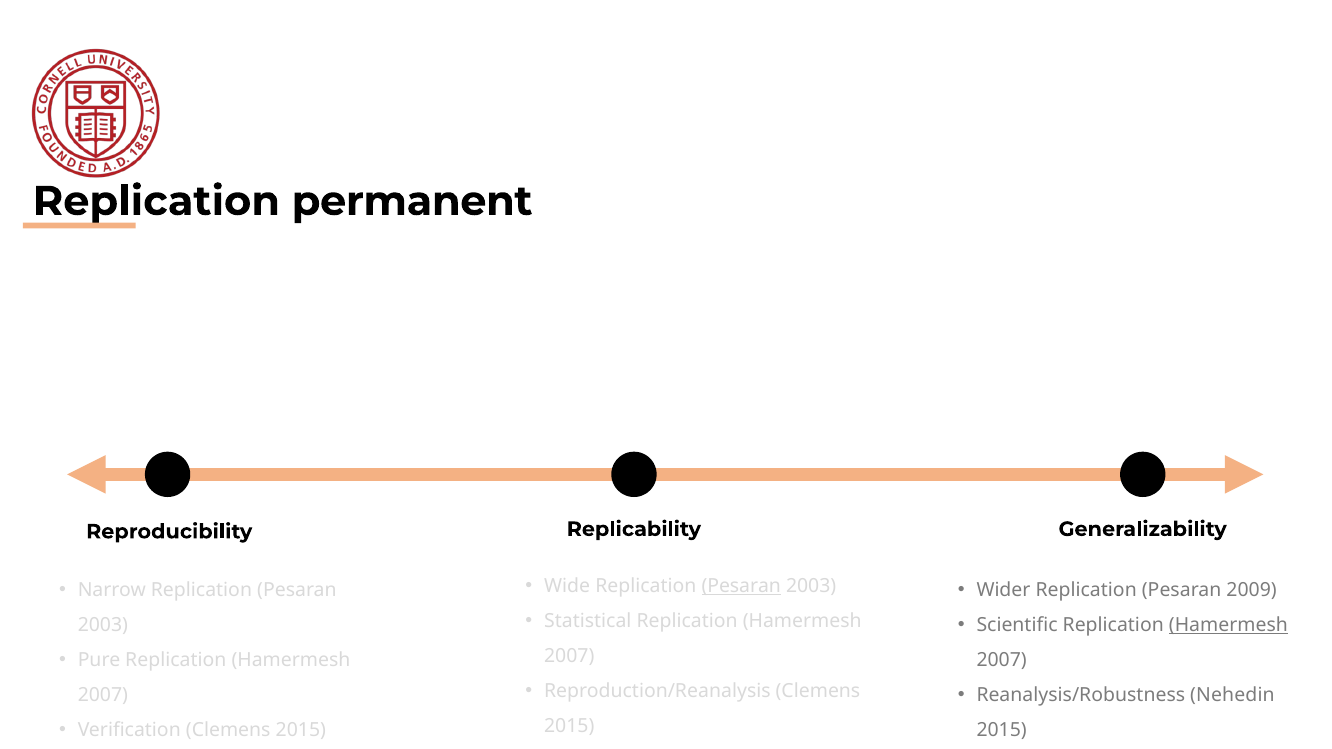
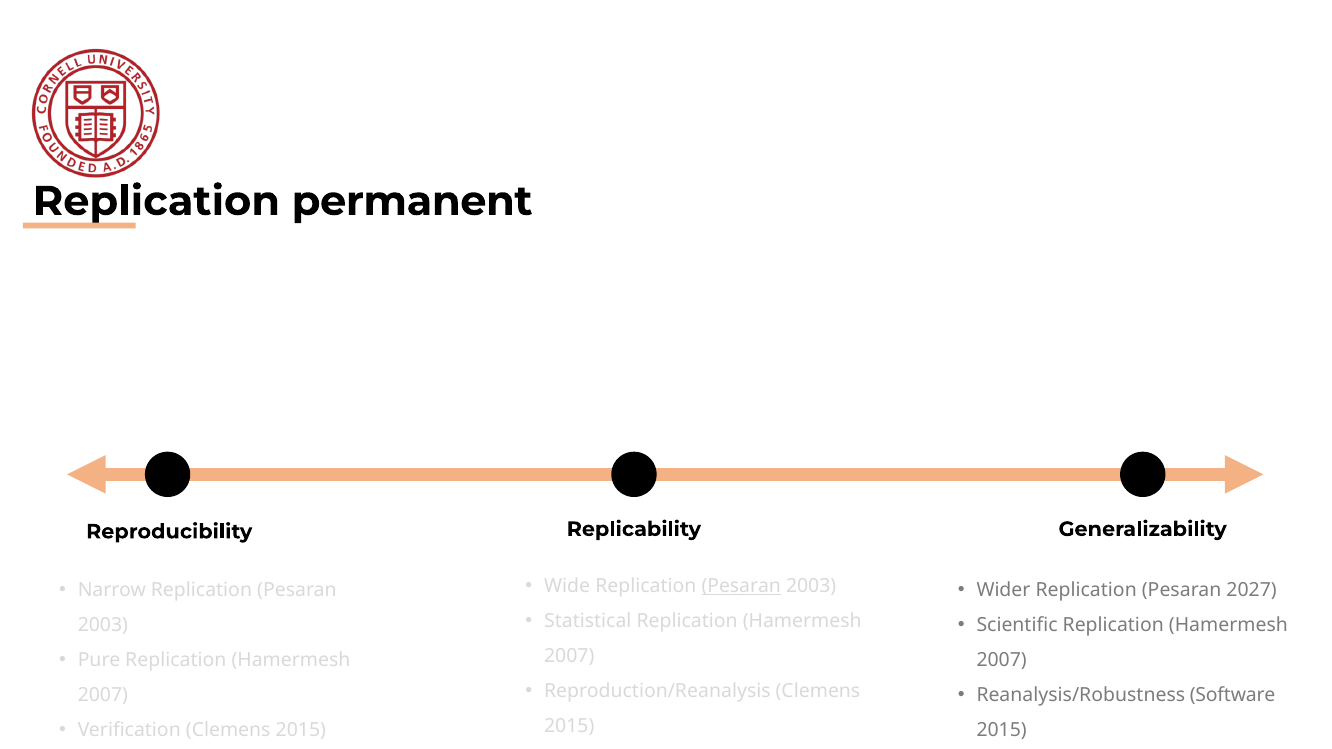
2009: 2009 -> 2027 (1252, 590)
Hamermesh underline: present -> none (1228, 625)
Nehedin: Nehedin -> Software (1233, 695)
